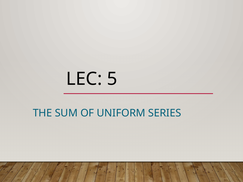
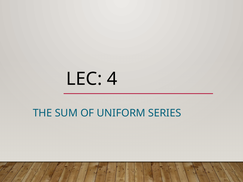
5: 5 -> 4 (112, 79)
